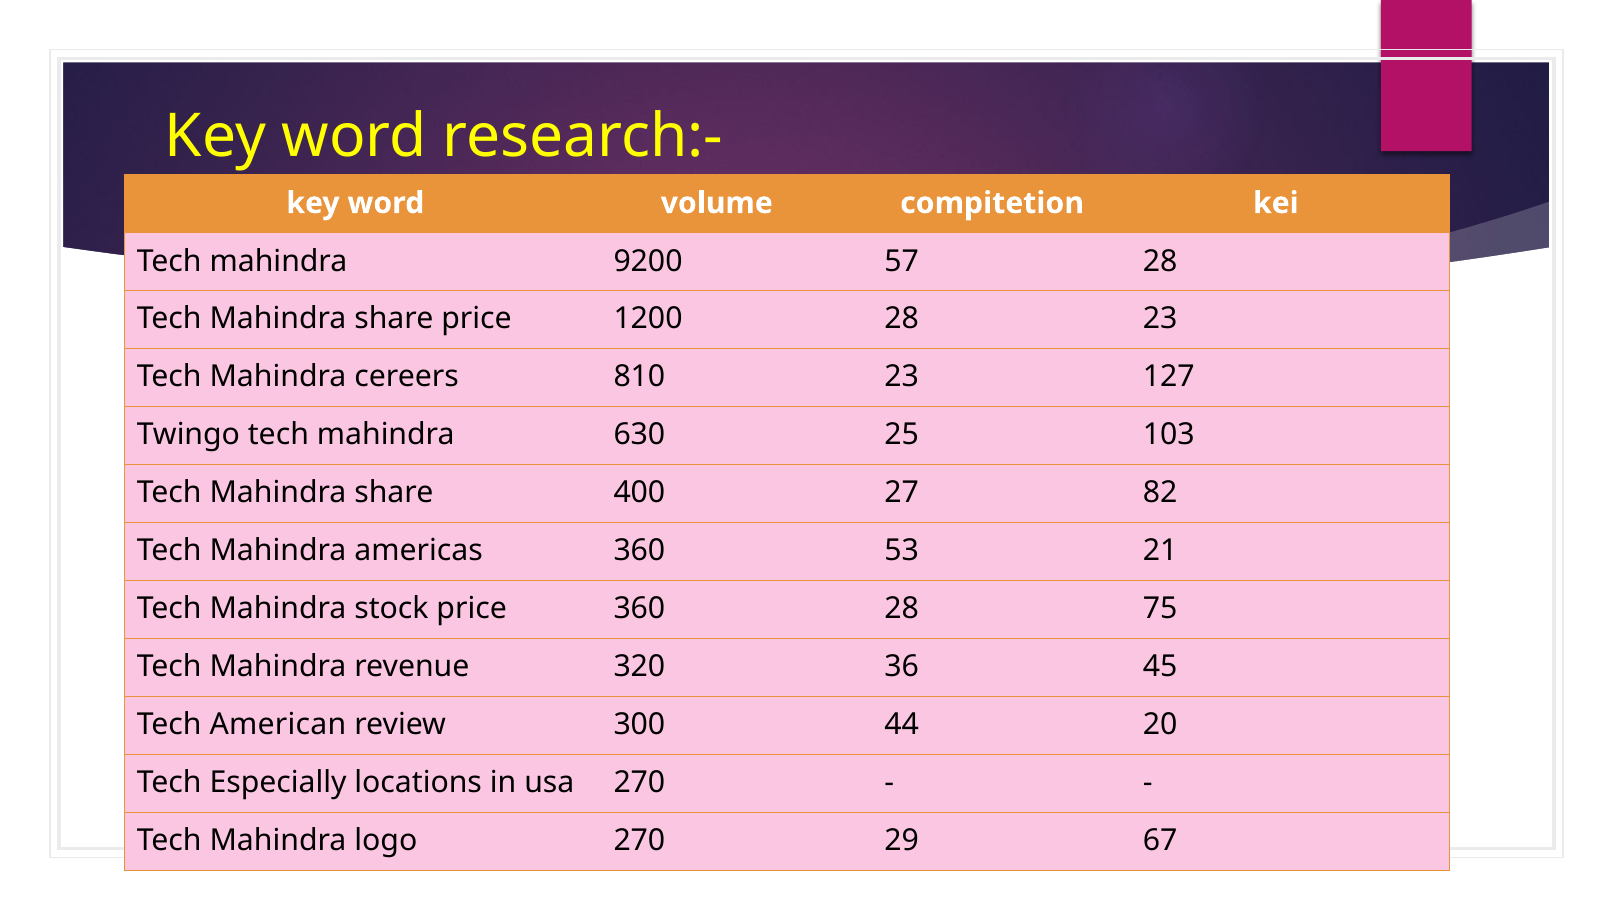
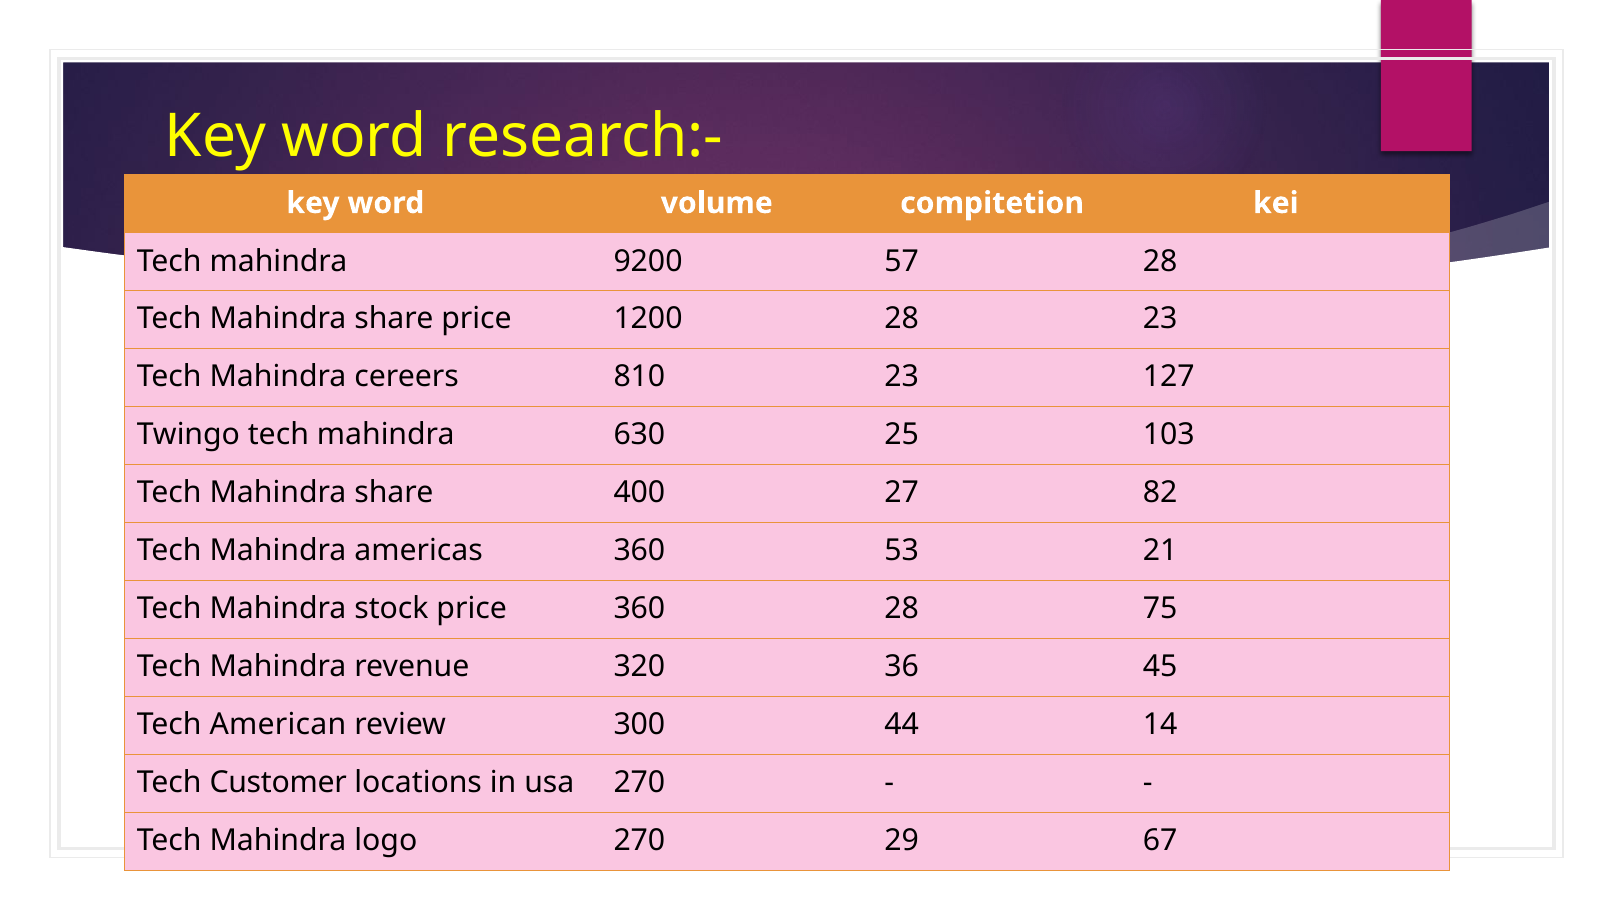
20: 20 -> 14 (1160, 725)
Especially: Especially -> Customer (278, 783)
